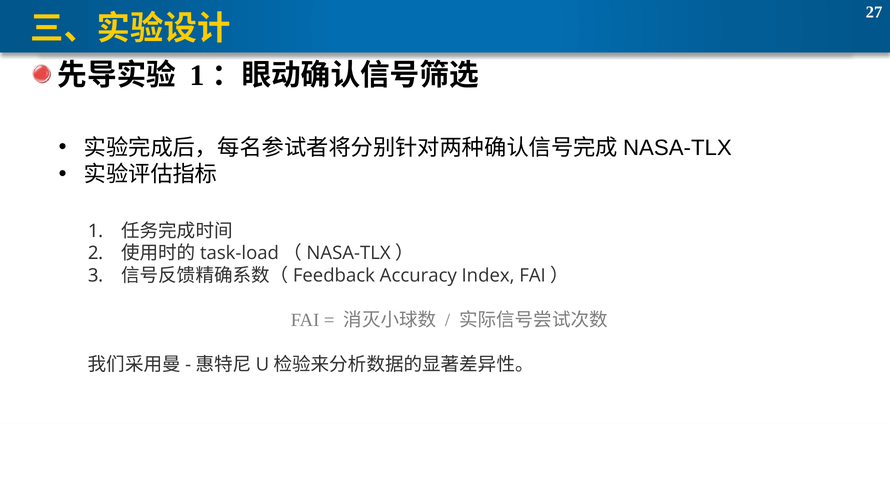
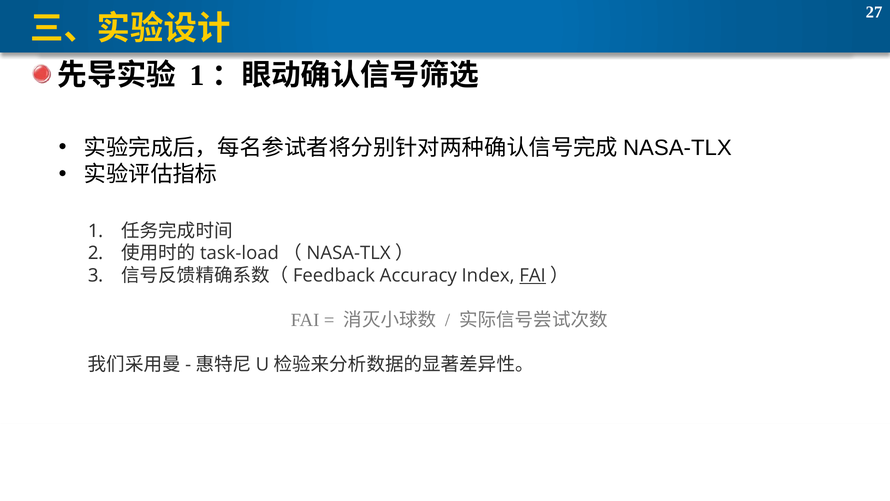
FAI underline: none -> present (533, 275)
